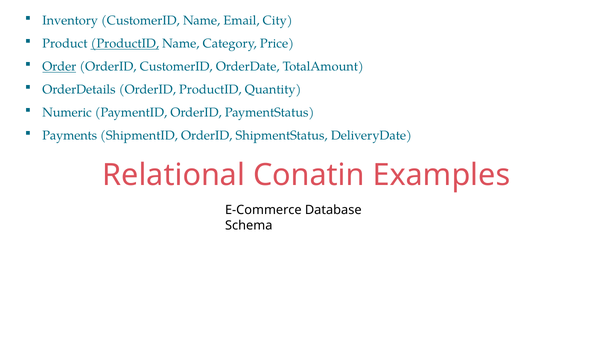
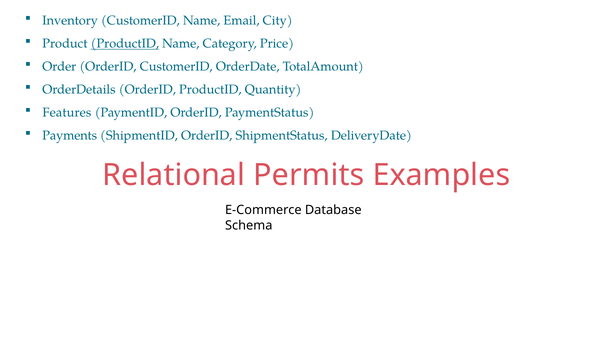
Order underline: present -> none (59, 67)
Numeric: Numeric -> Features (67, 113)
Conatin: Conatin -> Permits (309, 175)
